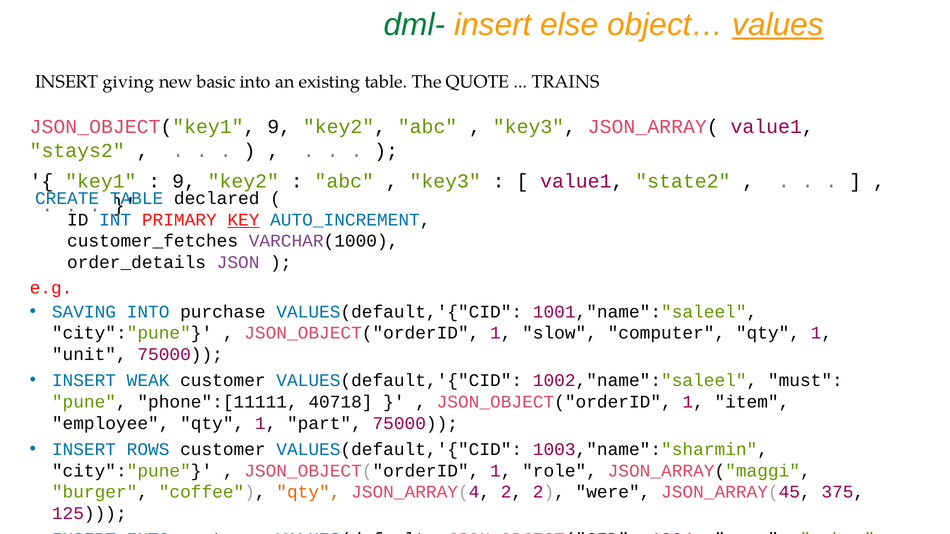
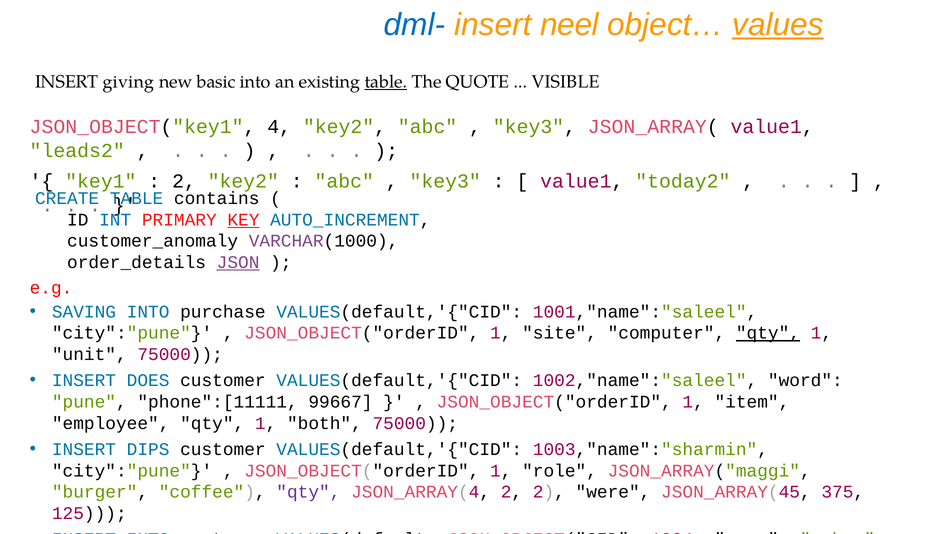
dml- colour: green -> blue (415, 25)
else: else -> neel (570, 25)
table underline: none -> present (386, 82)
TRAINS: TRAINS -> VISIBLE (566, 82)
JSON_OBJECT("key1 9: 9 -> 4 (279, 127)
stays2: stays2 -> leads2 (77, 151)
9: 9 -> 2 (184, 181)
state2: state2 -> today2 (683, 181)
declared: declared -> contains (217, 198)
customer_fetches: customer_fetches -> customer_anomaly (153, 241)
JSON underline: none -> present (238, 263)
slow: slow -> site (560, 333)
qty underline: none -> present (768, 333)
WEAK: WEAK -> DOES (148, 381)
must: must -> word (805, 381)
40718: 40718 -> 99667 (340, 402)
part: part -> both (324, 424)
ROWS: ROWS -> DIPS (148, 450)
qty colour: orange -> purple (308, 492)
